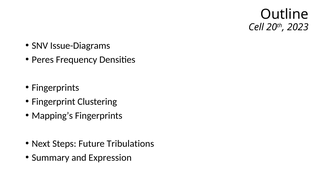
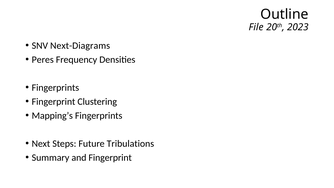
Cell: Cell -> File (256, 27)
Issue-Diagrams: Issue-Diagrams -> Next-Diagrams (80, 46)
and Expression: Expression -> Fingerprint (110, 157)
